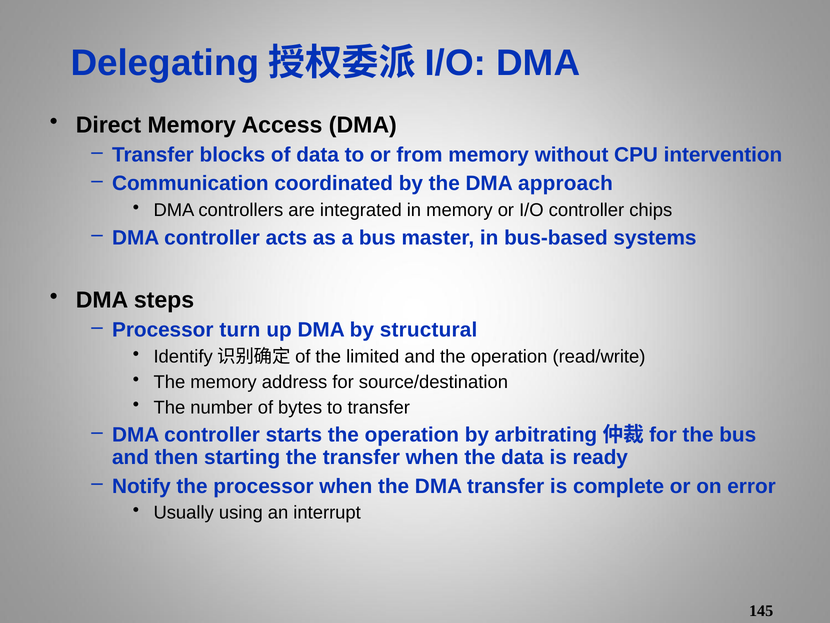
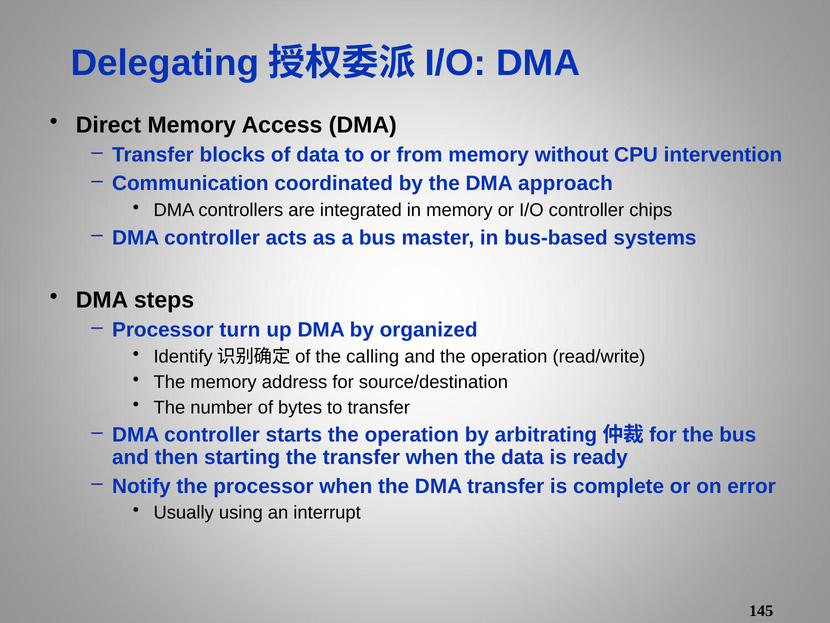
structural: structural -> organized (429, 330)
limited: limited -> calling (373, 356)
